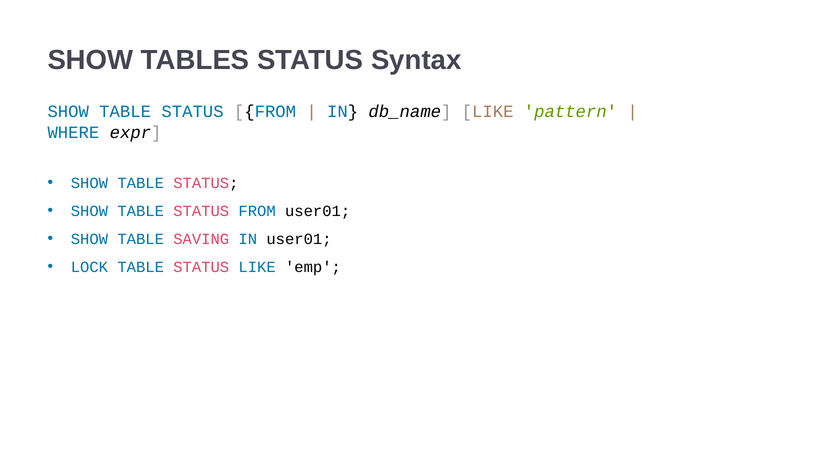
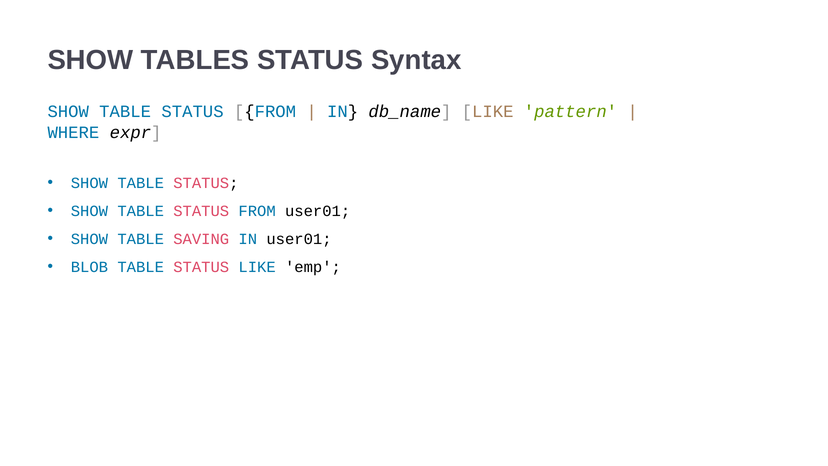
LOCK: LOCK -> BLOB (89, 267)
